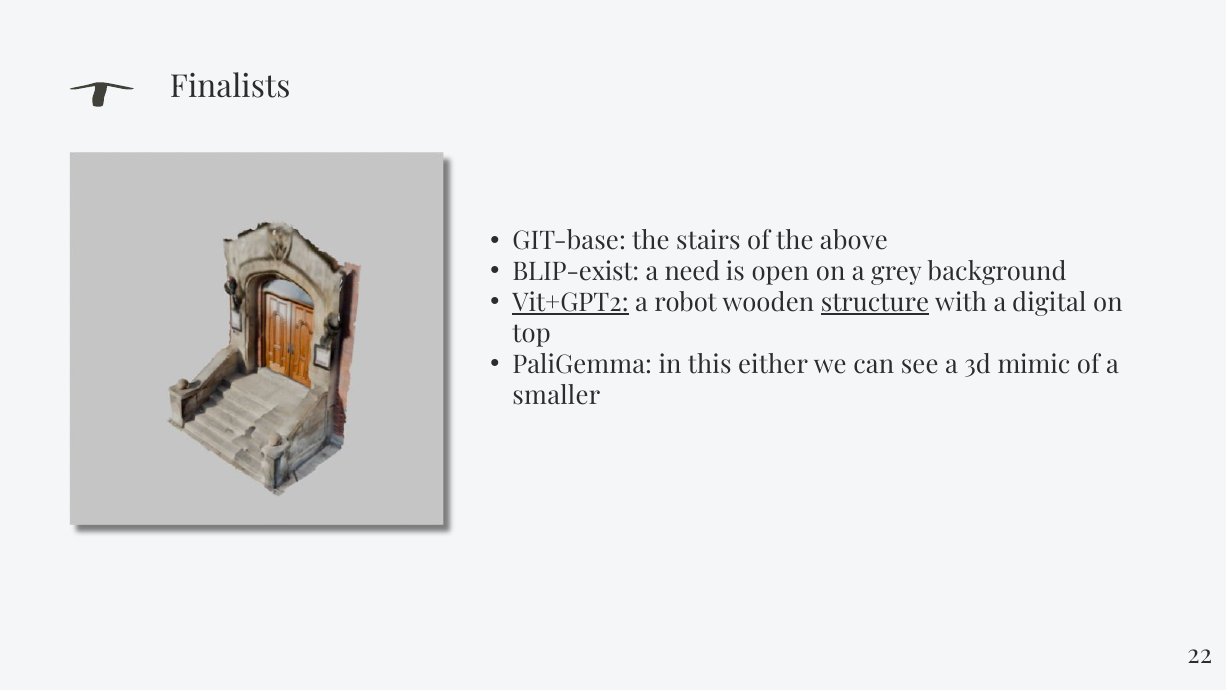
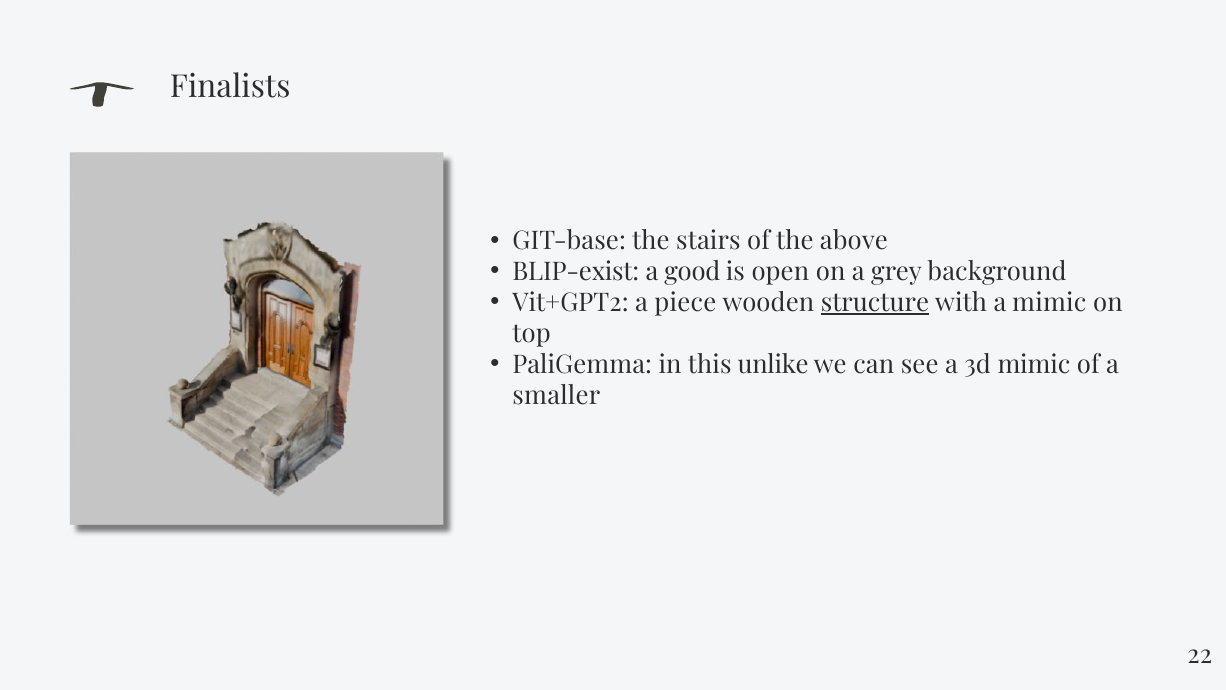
need: need -> good (692, 272)
Vit+GPT2 underline: present -> none (570, 303)
robot: robot -> piece (685, 303)
a digital: digital -> mimic (1049, 303)
either: either -> unlike (773, 364)
